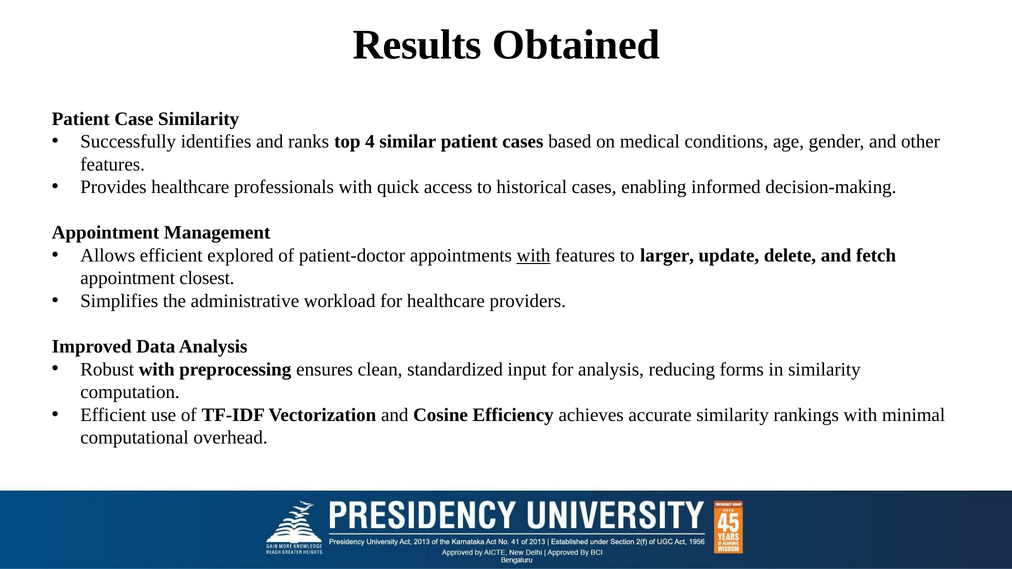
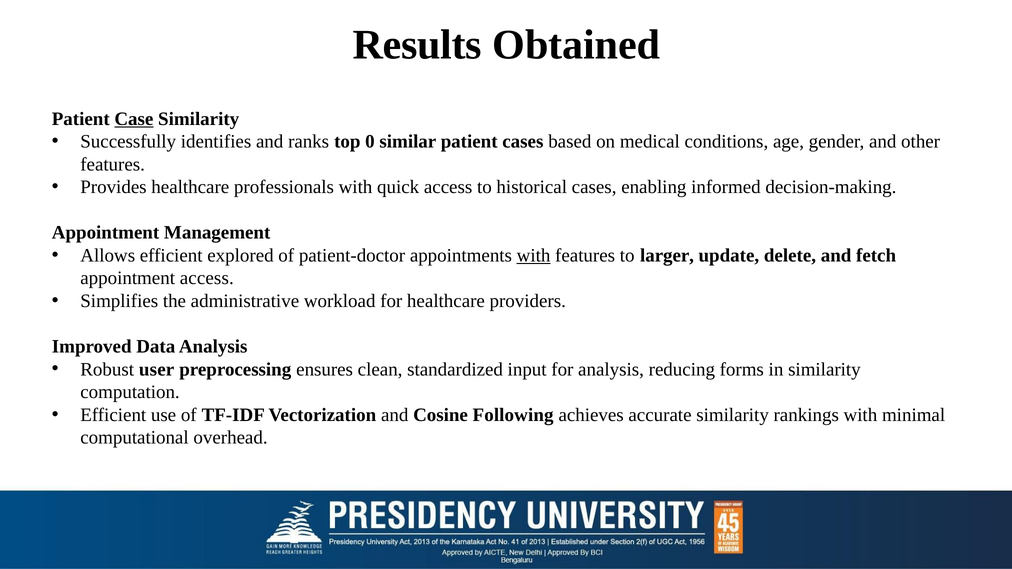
Case underline: none -> present (134, 119)
4: 4 -> 0 (370, 142)
appointment closest: closest -> access (207, 278)
Robust with: with -> user (157, 369)
Efficiency: Efficiency -> Following (513, 415)
